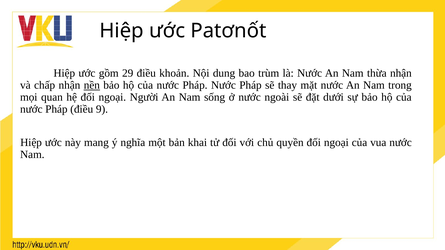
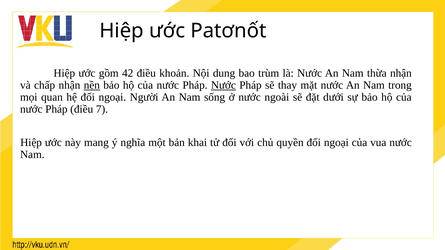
29: 29 -> 42 (128, 73)
Nước underline: none -> present (223, 85)
9: 9 -> 7 (102, 109)
